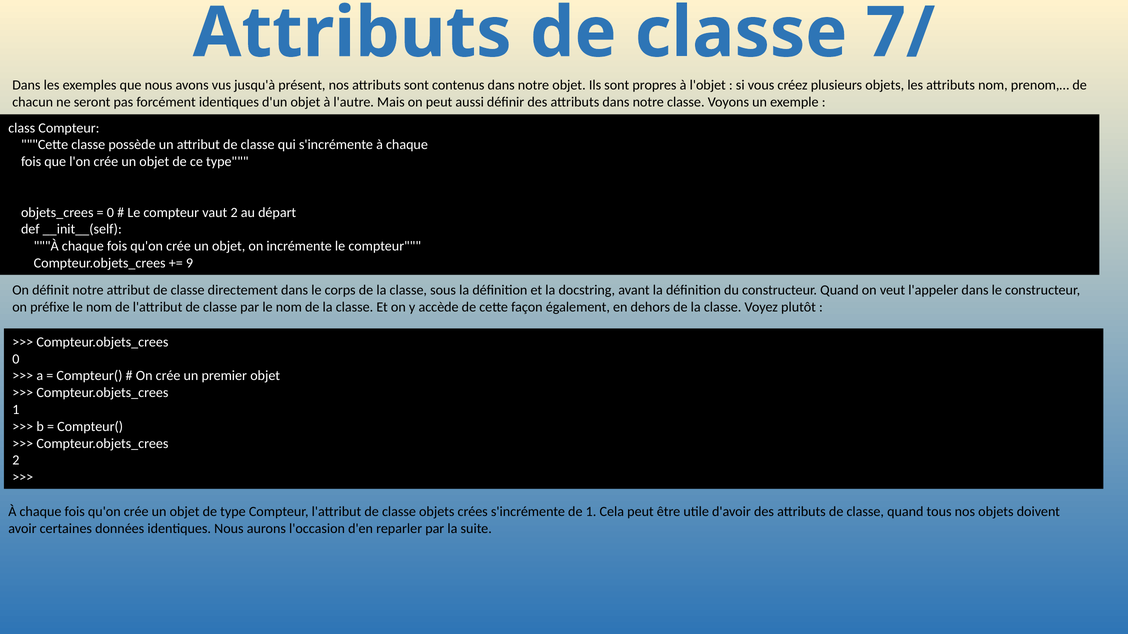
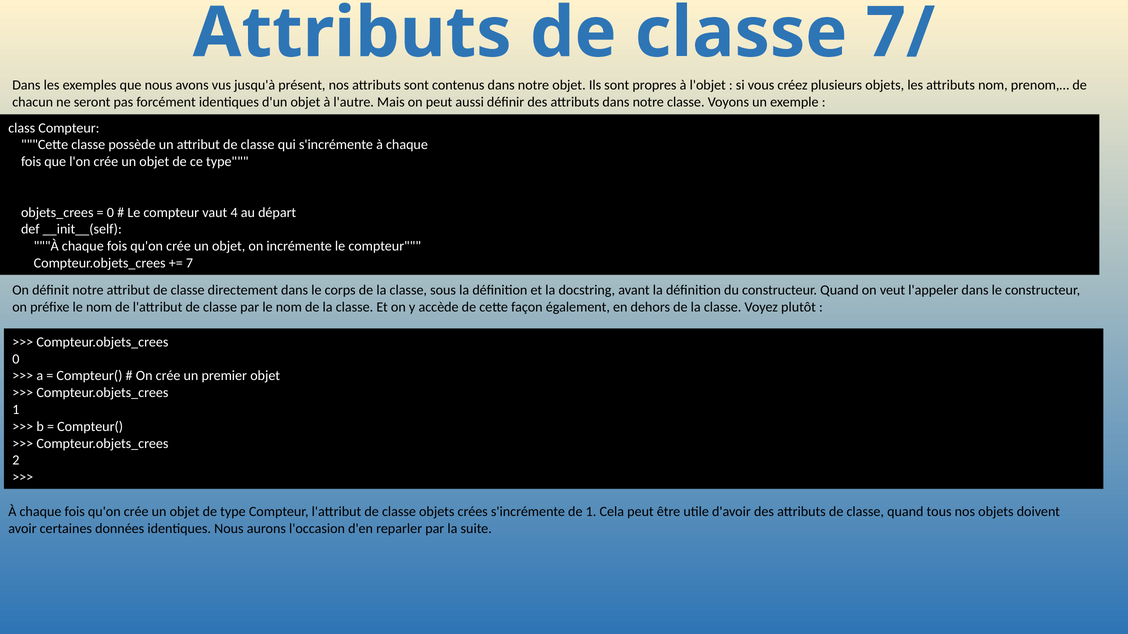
vaut 2: 2 -> 4 (234, 213)
9: 9 -> 7 (190, 263)
